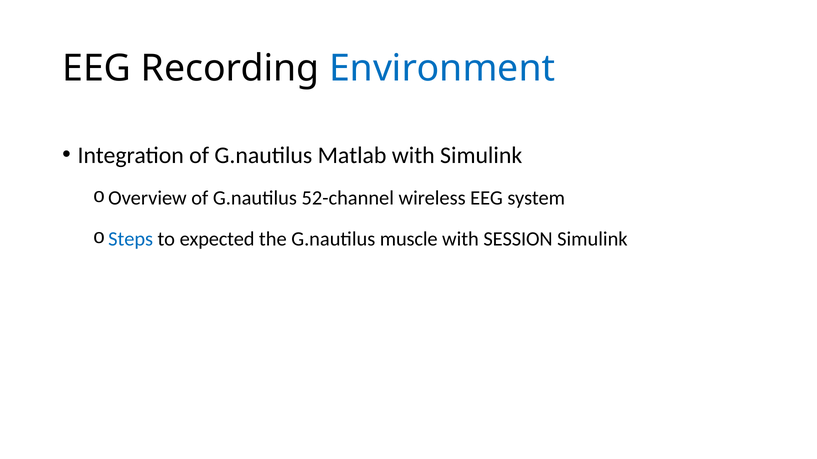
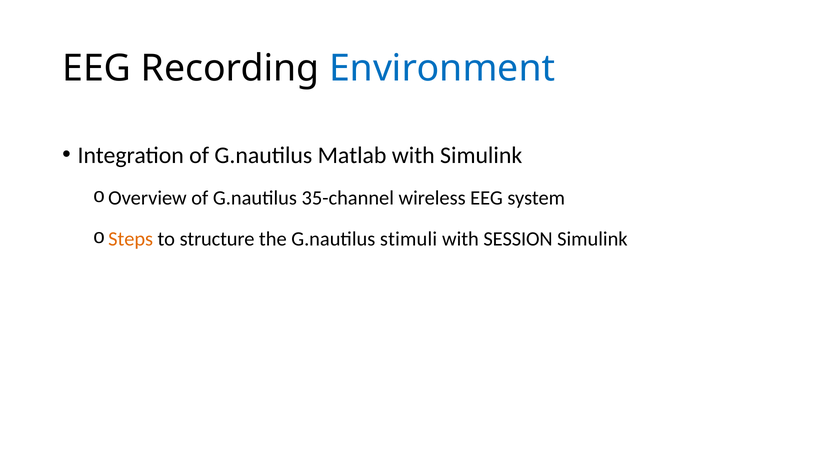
52-channel: 52-channel -> 35-channel (348, 198)
Steps colour: blue -> orange (131, 239)
expected: expected -> structure (217, 239)
muscle: muscle -> stimuli (409, 239)
